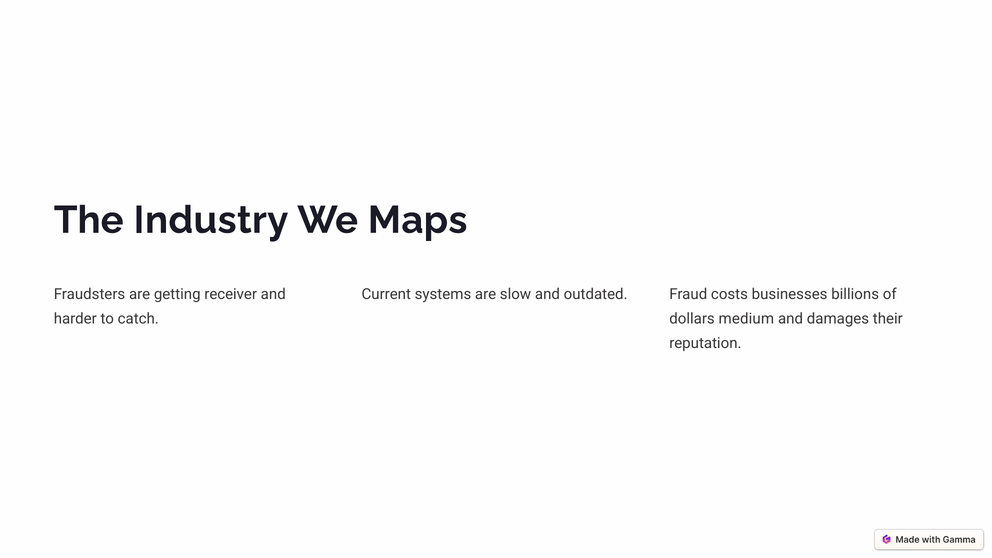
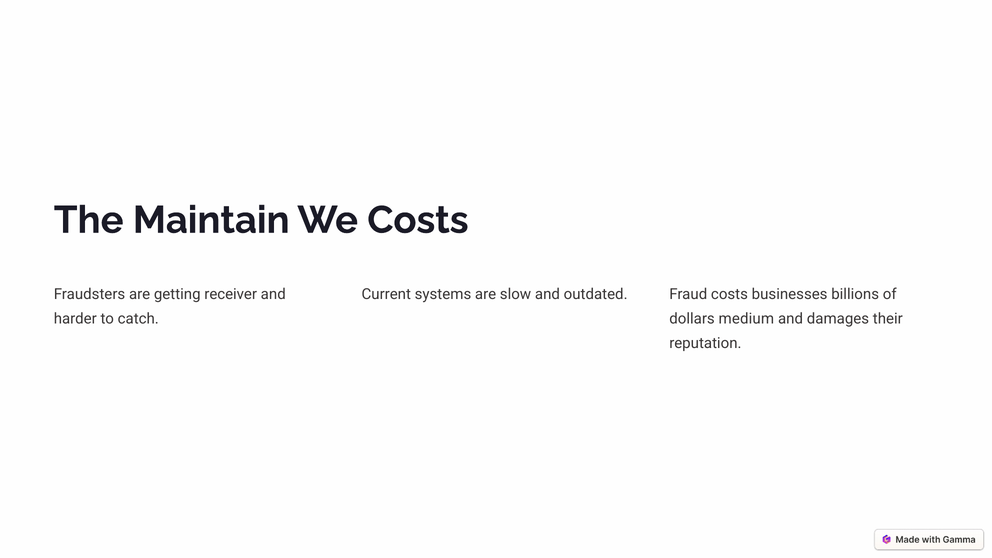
Industry: Industry -> Maintain (211, 220)
We Maps: Maps -> Costs (418, 220)
